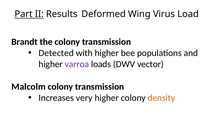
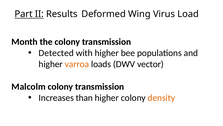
Brandt: Brandt -> Month (25, 42)
varroa colour: purple -> orange (77, 64)
very: very -> than (84, 97)
